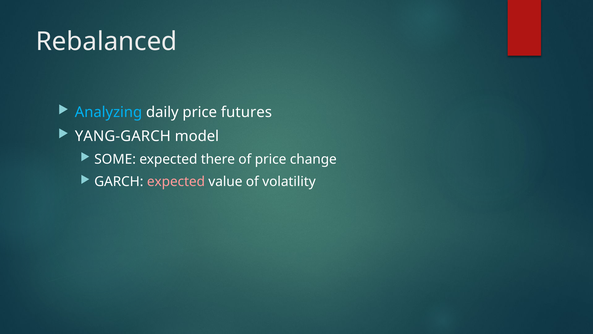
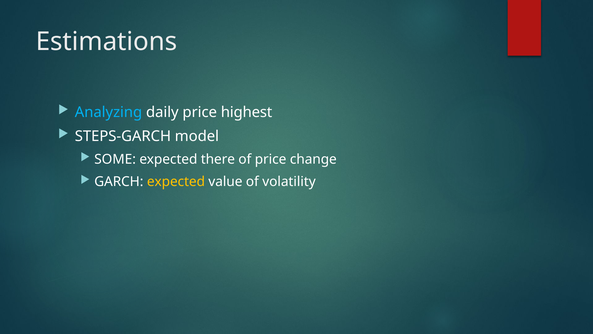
Rebalanced: Rebalanced -> Estimations (107, 42)
futures: futures -> highest (247, 112)
YANG-GARCH: YANG-GARCH -> STEPS-GARCH (123, 136)
expected colour: pink -> yellow (176, 182)
